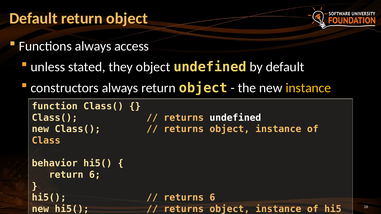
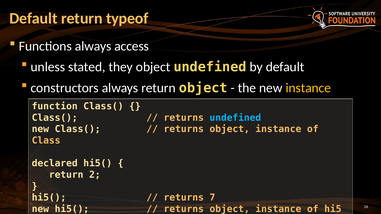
Default return object: object -> typeof (127, 19)
undefined colour: white -> light blue (235, 118)
behavior: behavior -> declared (55, 164)
return 6: 6 -> 2 (95, 175)
returns 6: 6 -> 7 (212, 198)
